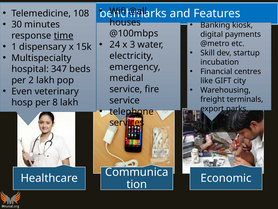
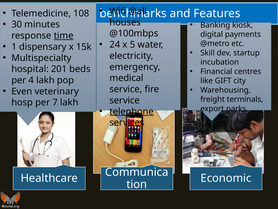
3: 3 -> 5 (132, 45)
347: 347 -> 201 (59, 69)
2: 2 -> 4 (31, 80)
8: 8 -> 7 (55, 102)
telephone underline: none -> present (132, 111)
